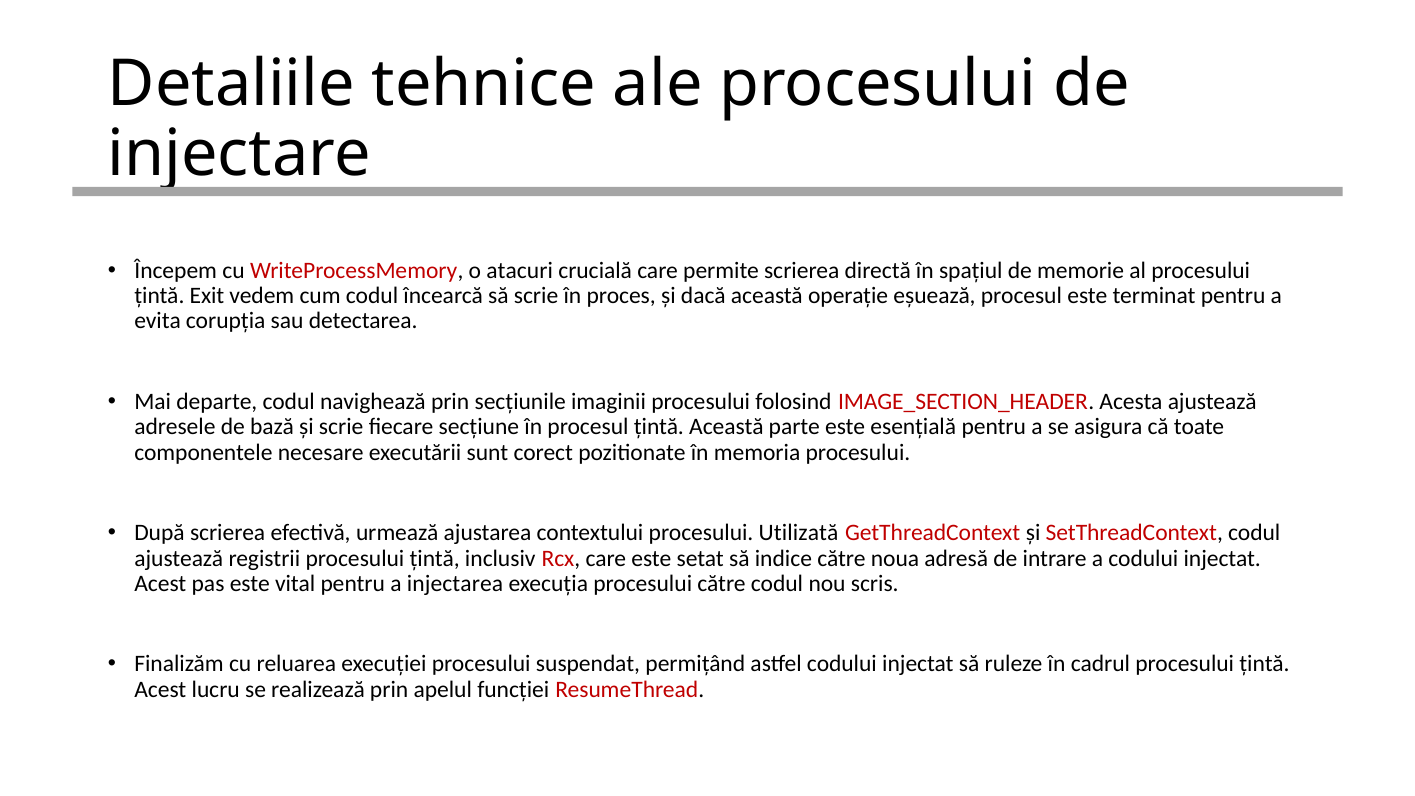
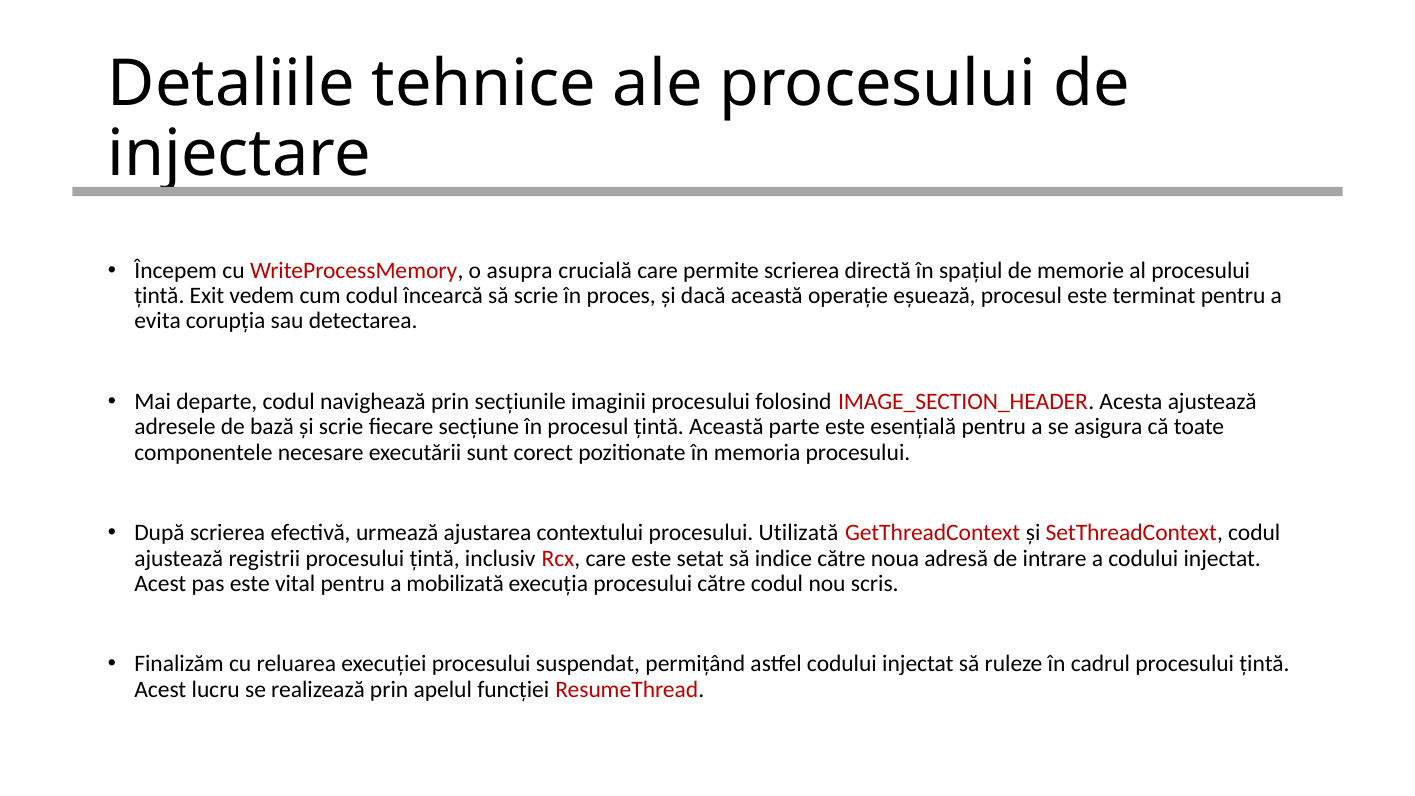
atacuri: atacuri -> asupra (520, 270)
injectarea: injectarea -> mobilizată (455, 584)
